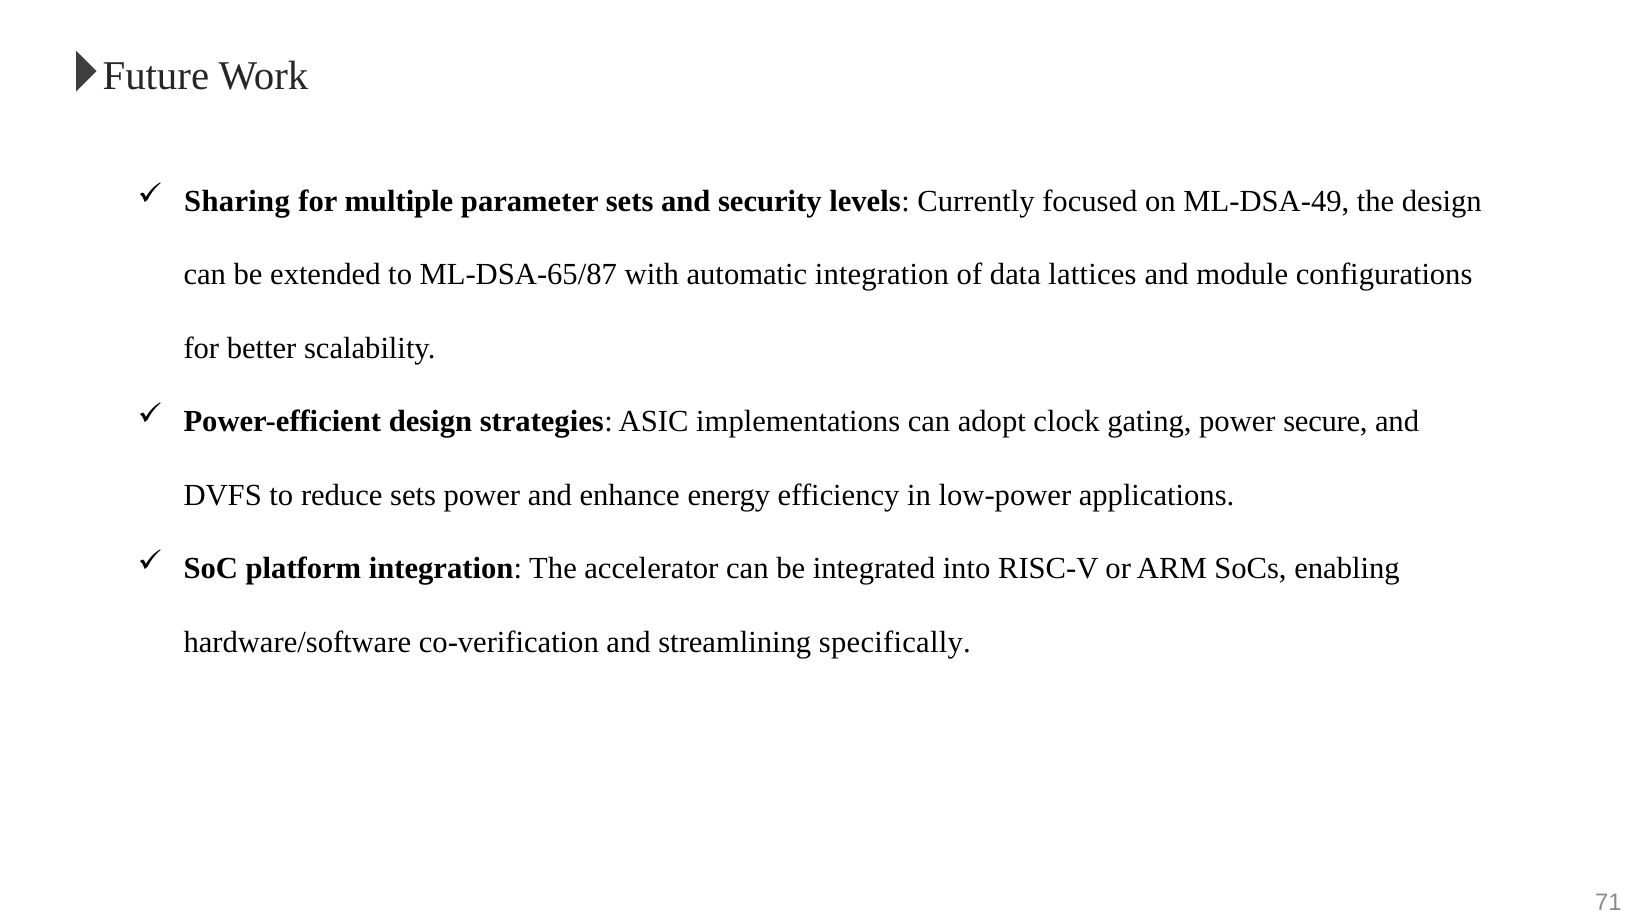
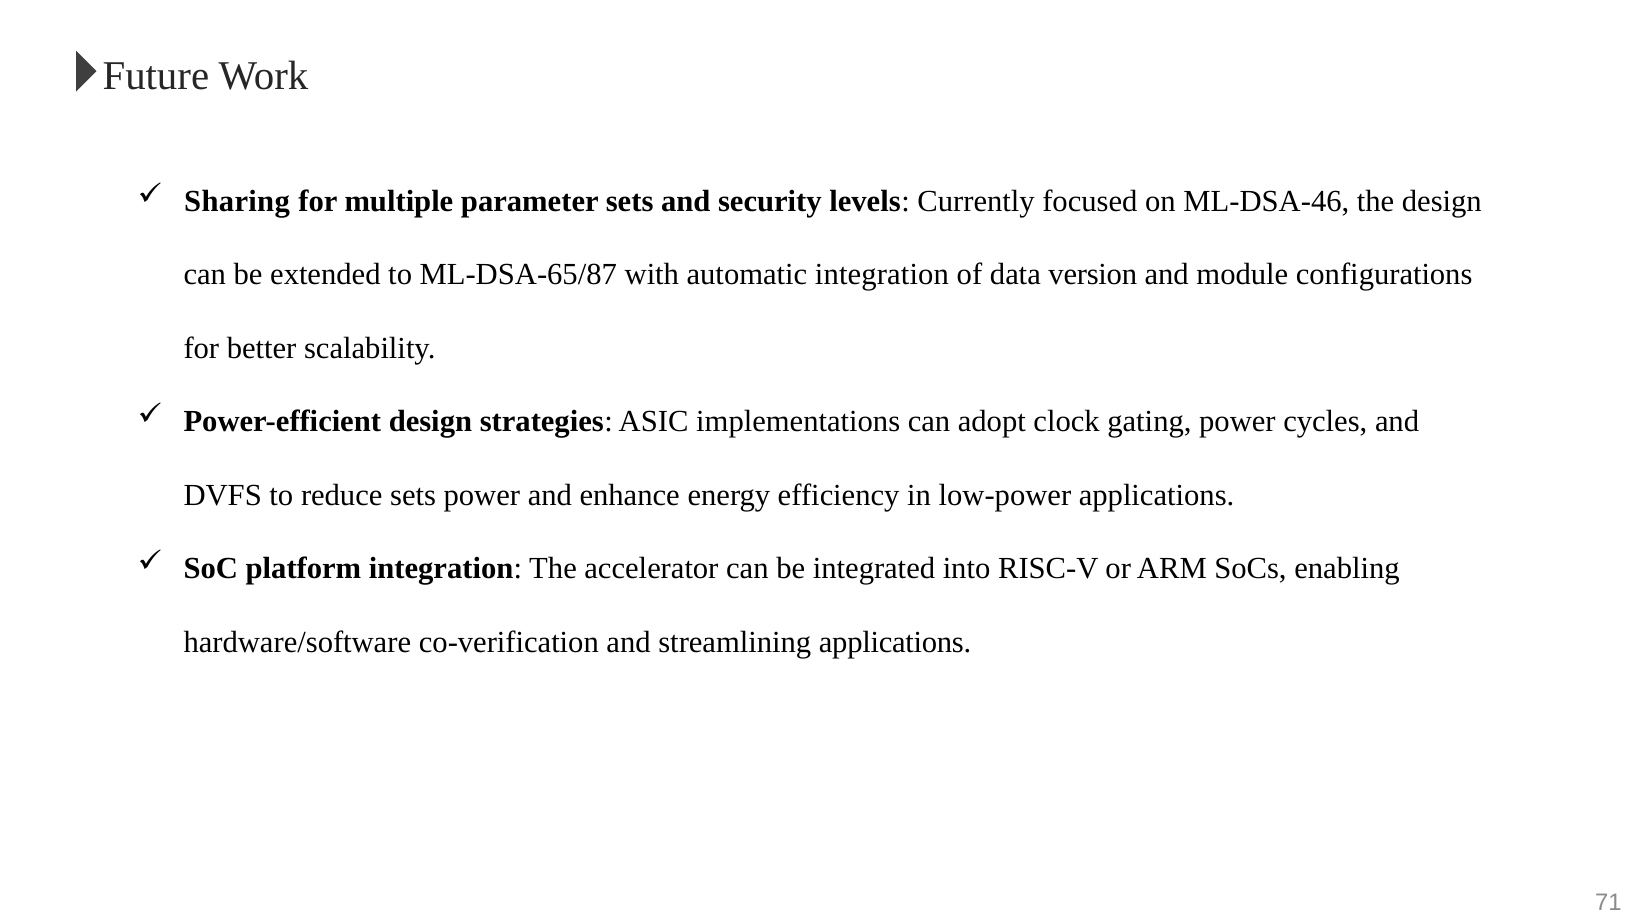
ML-DSA-49: ML-DSA-49 -> ML-DSA-46 (1266, 201)
lattices: lattices -> version (1093, 275)
secure: secure -> cycles (1325, 422)
streamlining specifically: specifically -> applications (895, 642)
